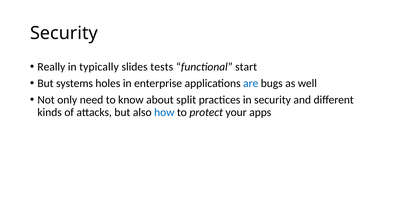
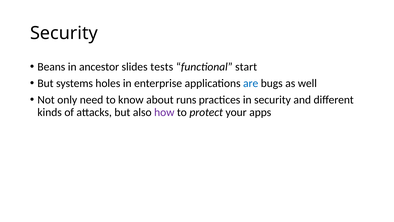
Really: Really -> Beans (51, 67)
typically: typically -> ancestor (99, 67)
split: split -> runs (186, 100)
how colour: blue -> purple (164, 112)
